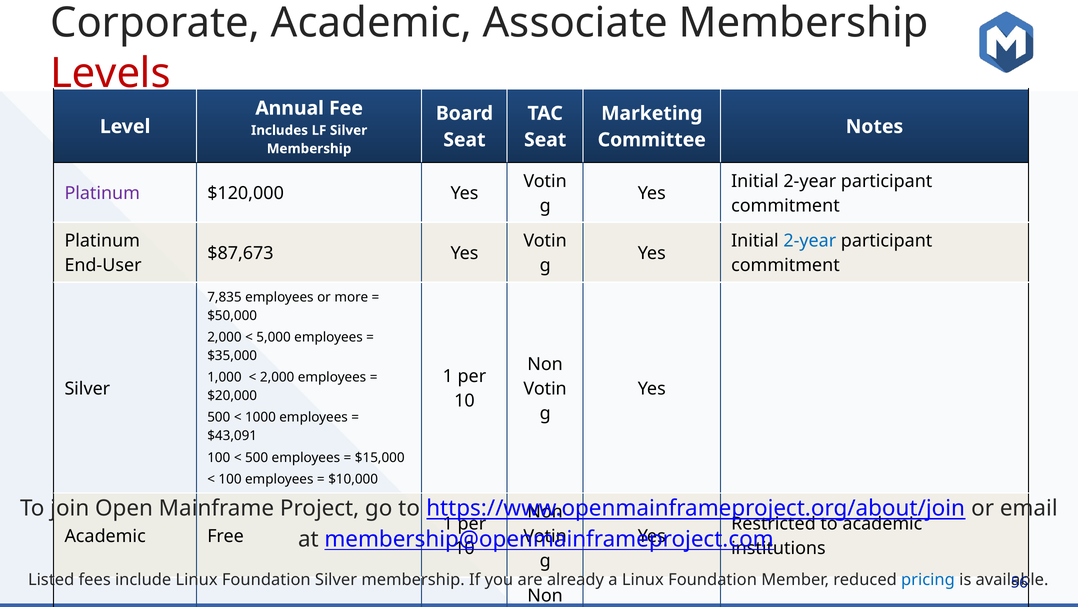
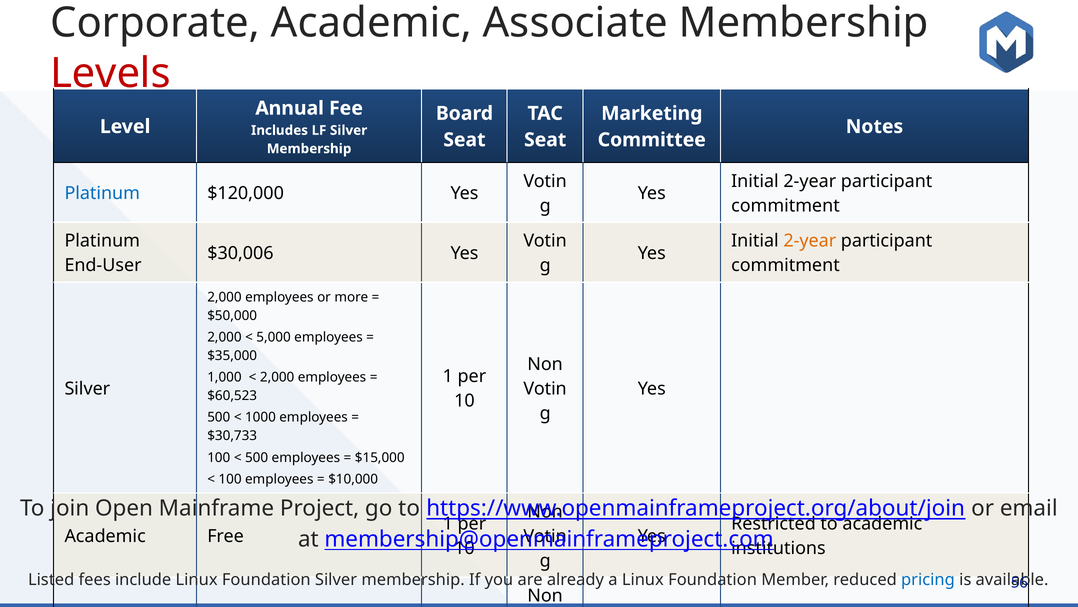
Platinum colour: purple -> blue (102, 193)
2-year colour: blue -> orange (810, 241)
$87,673: $87,673 -> $30,006 (240, 253)
7,835: 7,835 -> 2,000 (224, 297)
$20,000: $20,000 -> $60,523 (232, 395)
$43,091: $43,091 -> $30,733 (232, 435)
